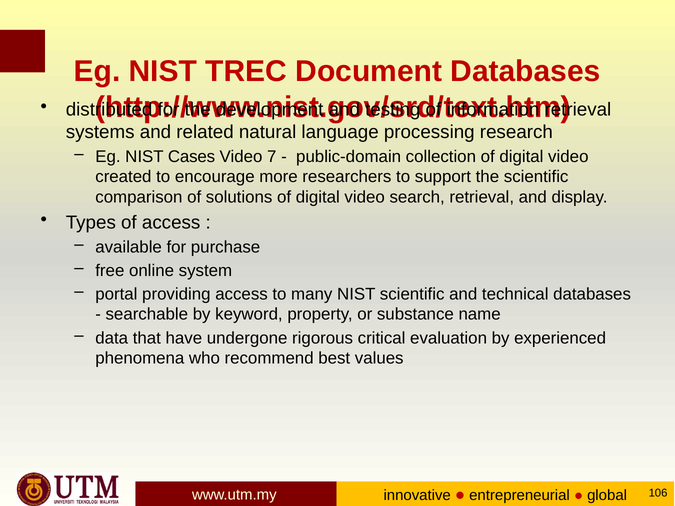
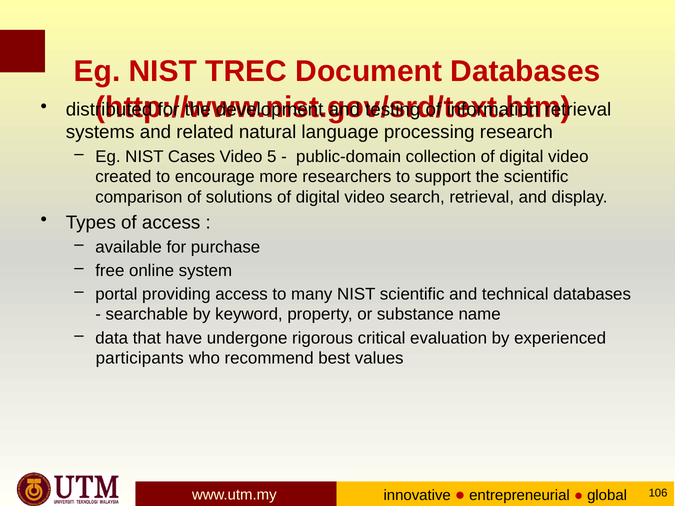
7: 7 -> 5 (272, 157)
phenomena: phenomena -> participants (140, 358)
